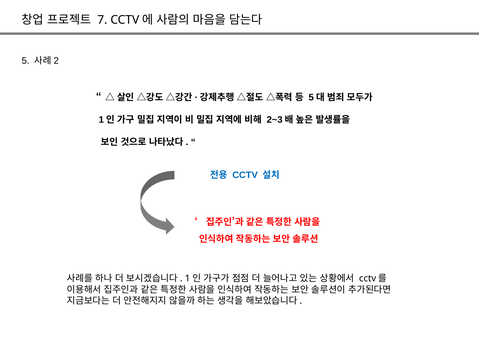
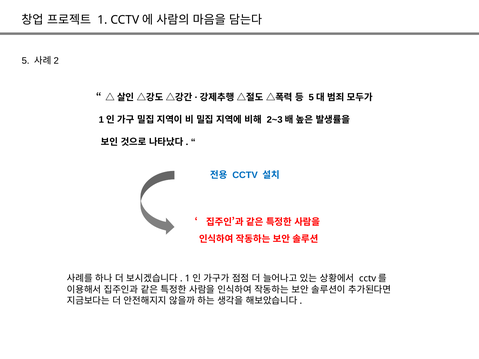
7: 7 -> 1 (102, 20)
